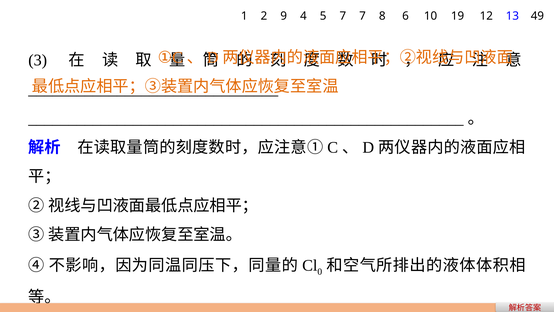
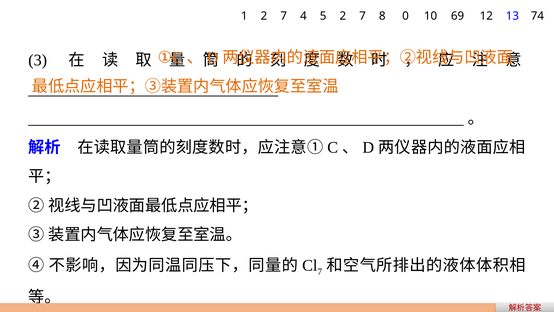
1 2 9: 9 -> 7 (284, 16)
5 7: 7 -> 2 (343, 16)
6: 6 -> 0 (406, 16)
19: 19 -> 69 (458, 16)
49: 49 -> 74 (537, 16)
0: 0 -> 7 (320, 271)
